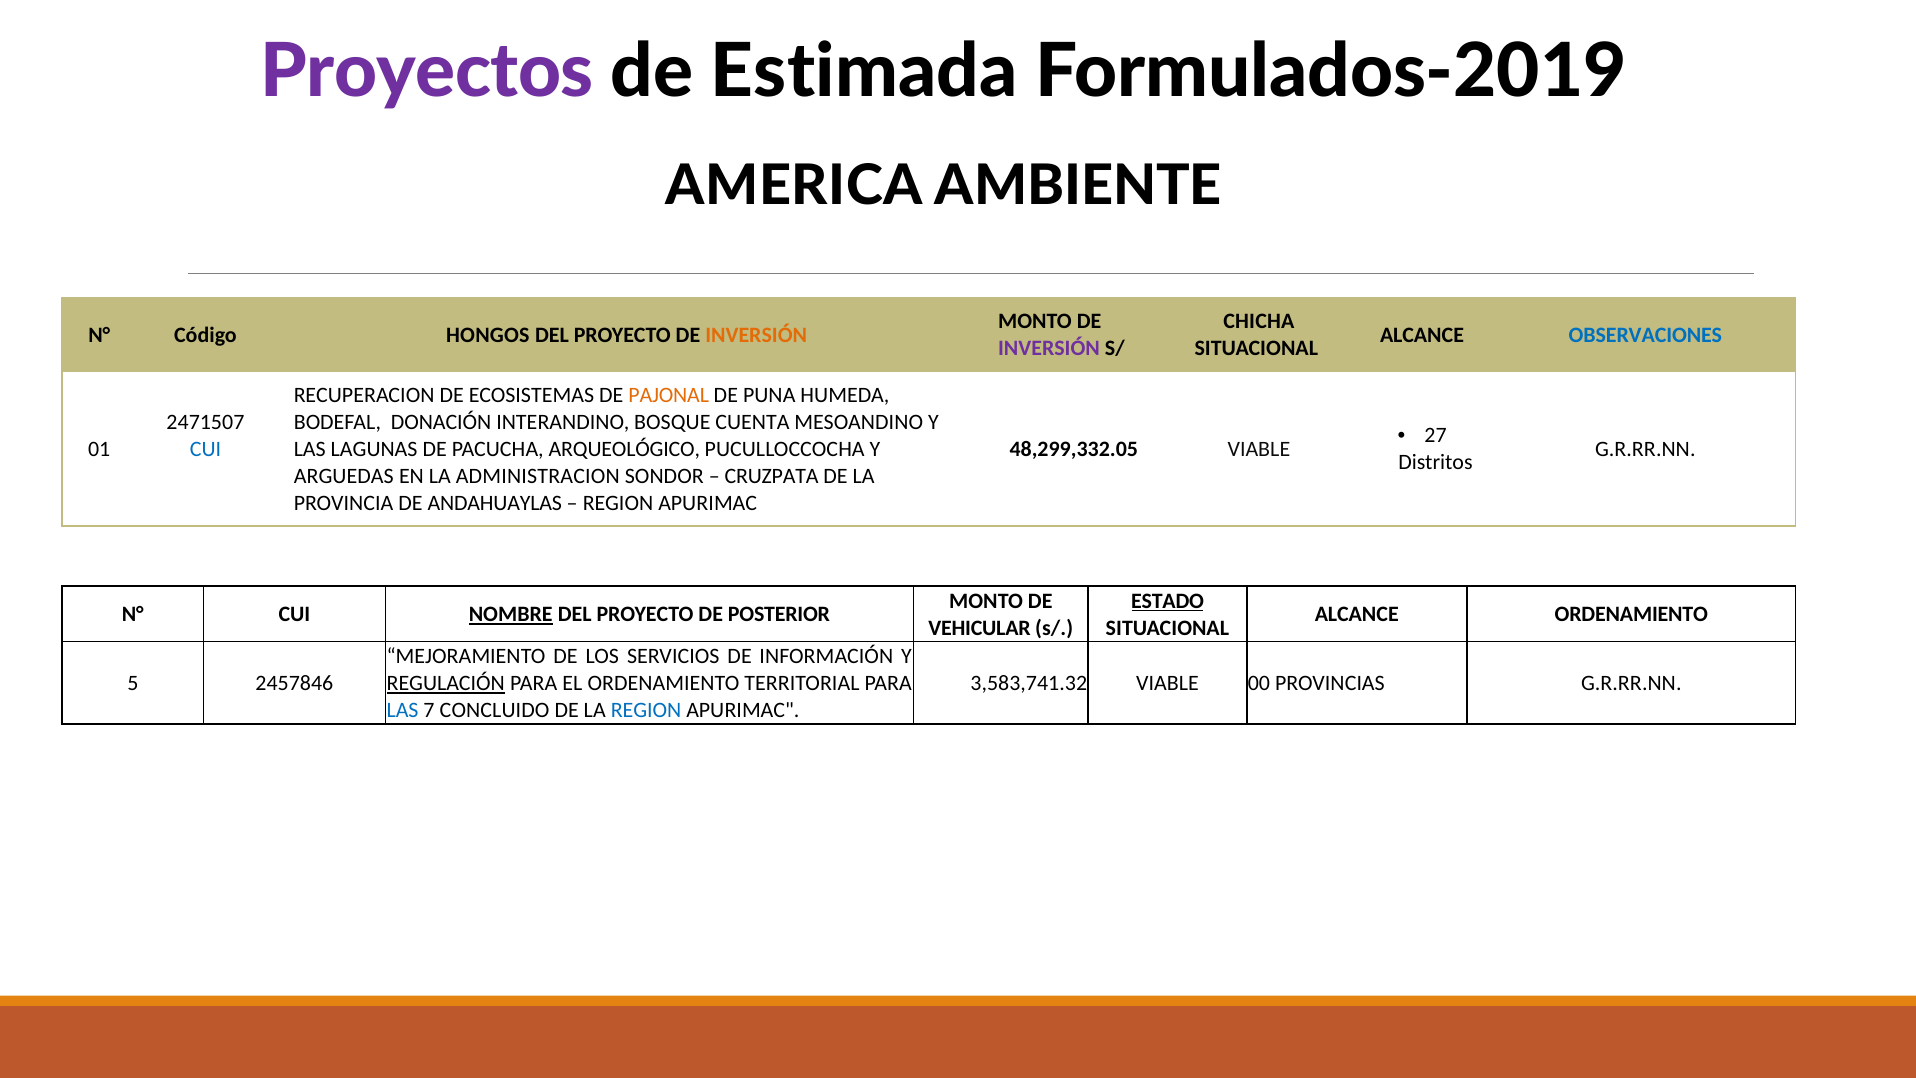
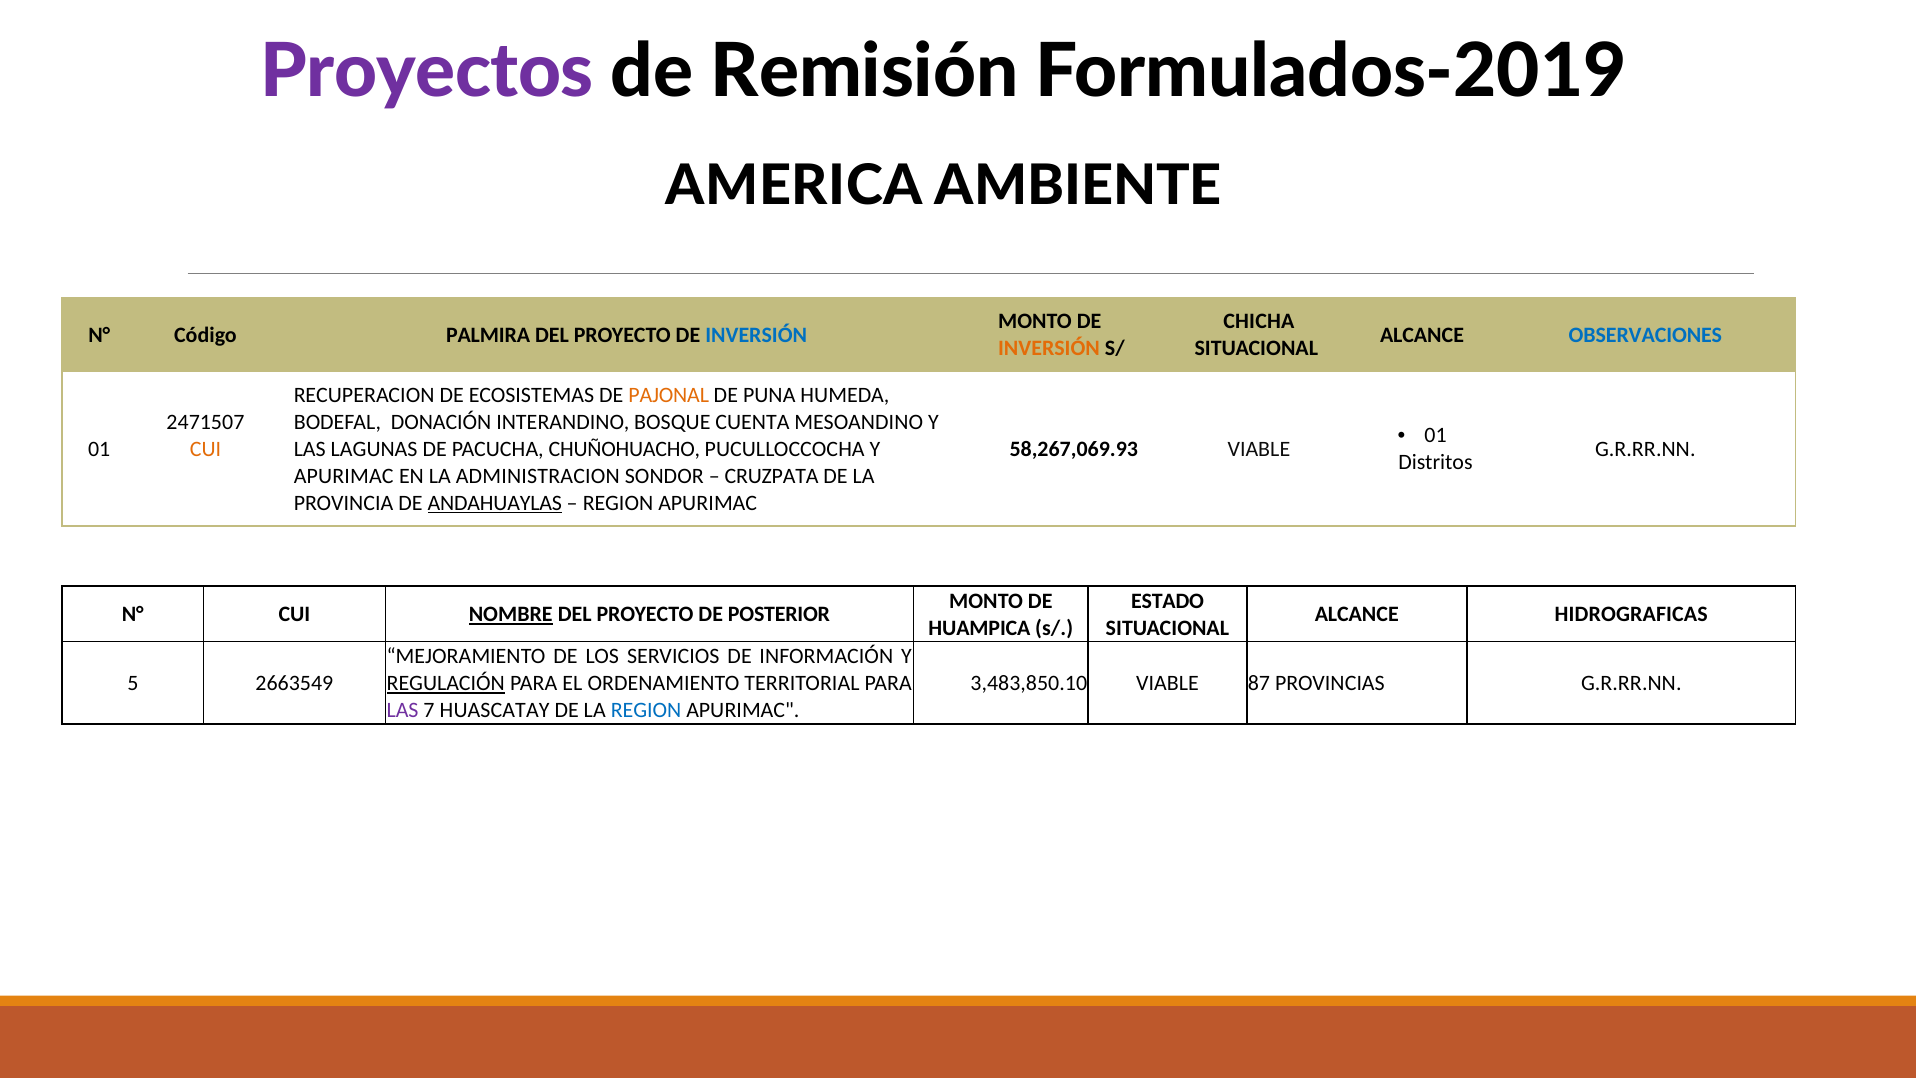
Estimada: Estimada -> Remisión (865, 72)
HONGOS: HONGOS -> PALMIRA (488, 335)
INVERSIÓN colour: orange -> blue (756, 335)
INVERSIÓN colour: purple -> orange (1049, 348)
27: 27 -> 01 (1436, 435)
CUI colour: blue -> orange (205, 449)
ARQUEOLÓGICO: ARQUEOLÓGICO -> CHUÑOHUACHO (624, 449)
48,299,332.05: 48,299,332.05 -> 58,267,069.93 (1074, 449)
ARGUEDAS: ARGUEDAS -> APURIMAC (344, 476)
ANDAHUAYLAS underline: none -> present (495, 503)
ESTADO underline: present -> none (1168, 601)
ALCANCE ORDENAMIENTO: ORDENAMIENTO -> HIDROGRAFICAS (1631, 615)
VEHICULAR: VEHICULAR -> HUAMPICA (979, 628)
2457846: 2457846 -> 2663549 (294, 683)
3,583,741.32: 3,583,741.32 -> 3,483,850.10 (1029, 683)
00: 00 -> 87 (1259, 683)
LAS colour: blue -> purple (403, 711)
CONCLUIDO: CONCLUIDO -> HUASCATAY (495, 711)
